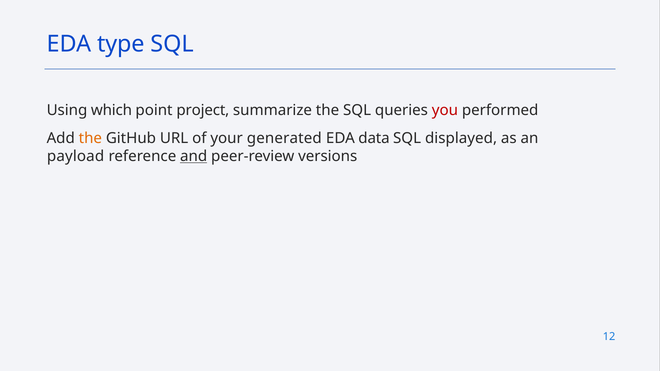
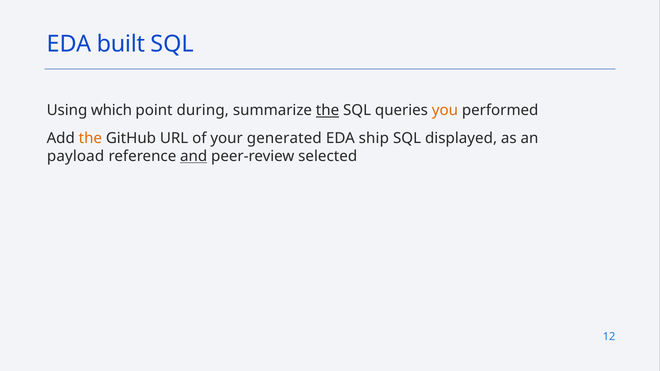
type: type -> built (121, 44)
project: project -> during (203, 110)
the underline: none -> present (328, 110)
you colour: red -> orange (445, 110)
data: data -> ship (374, 138)
versions: versions -> selected (328, 156)
